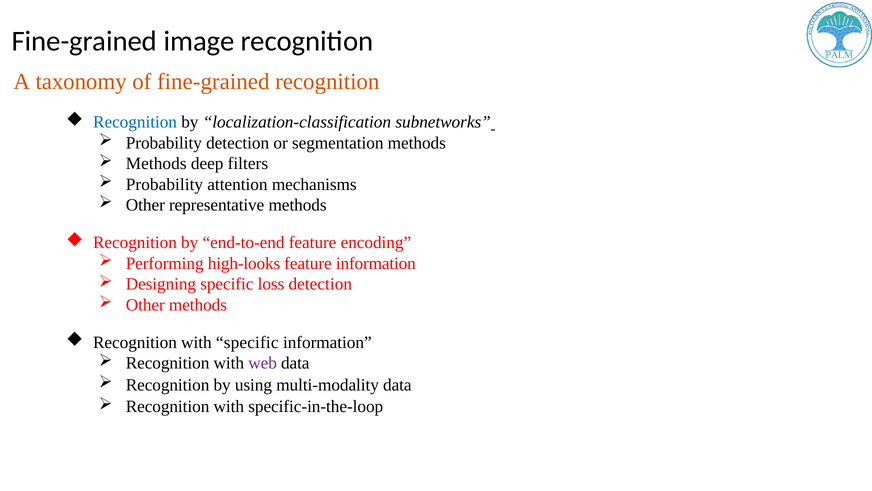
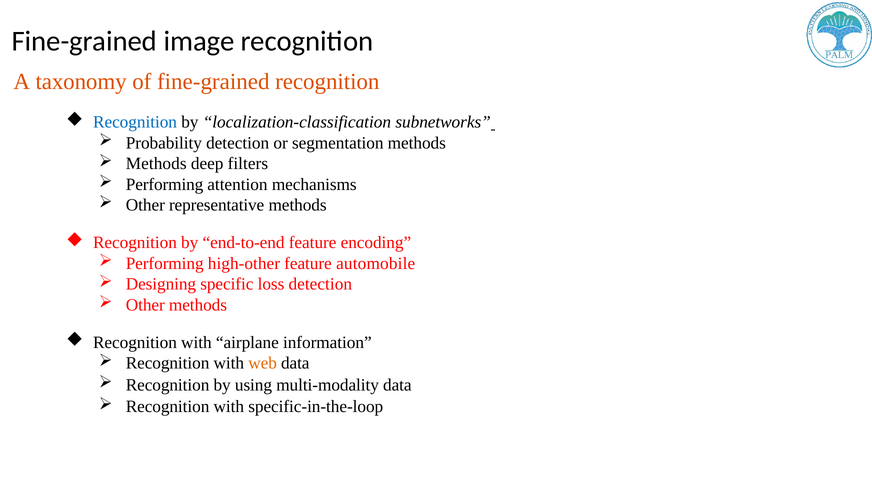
Probability: Probability -> Performing (165, 184)
high-looks: high-looks -> high-other (244, 263)
feature information: information -> automobile (376, 263)
with specific: specific -> airplane (247, 342)
web colour: purple -> orange (263, 363)
